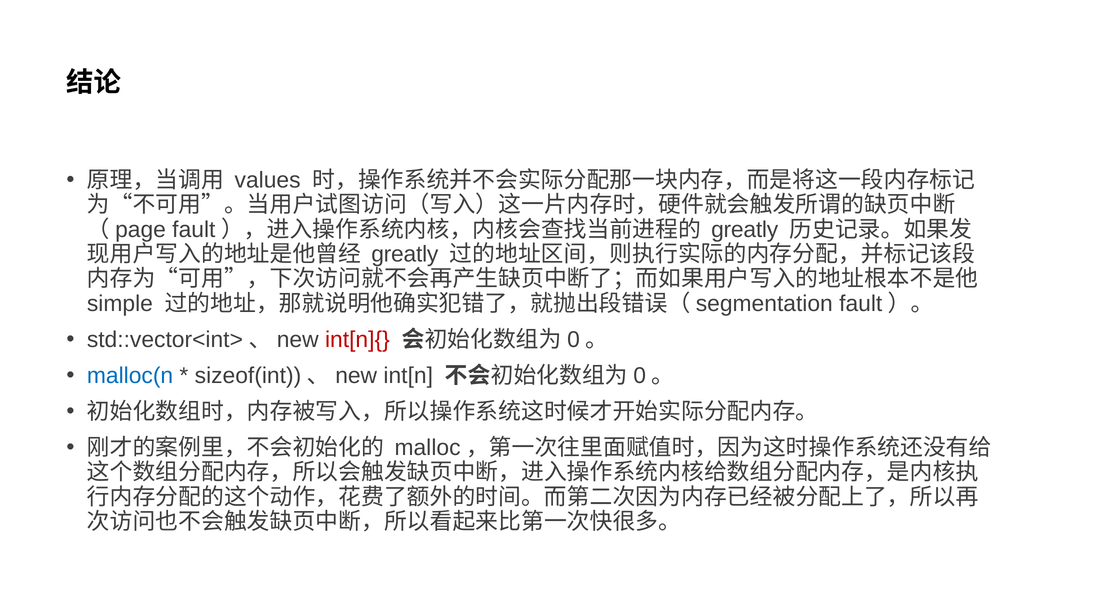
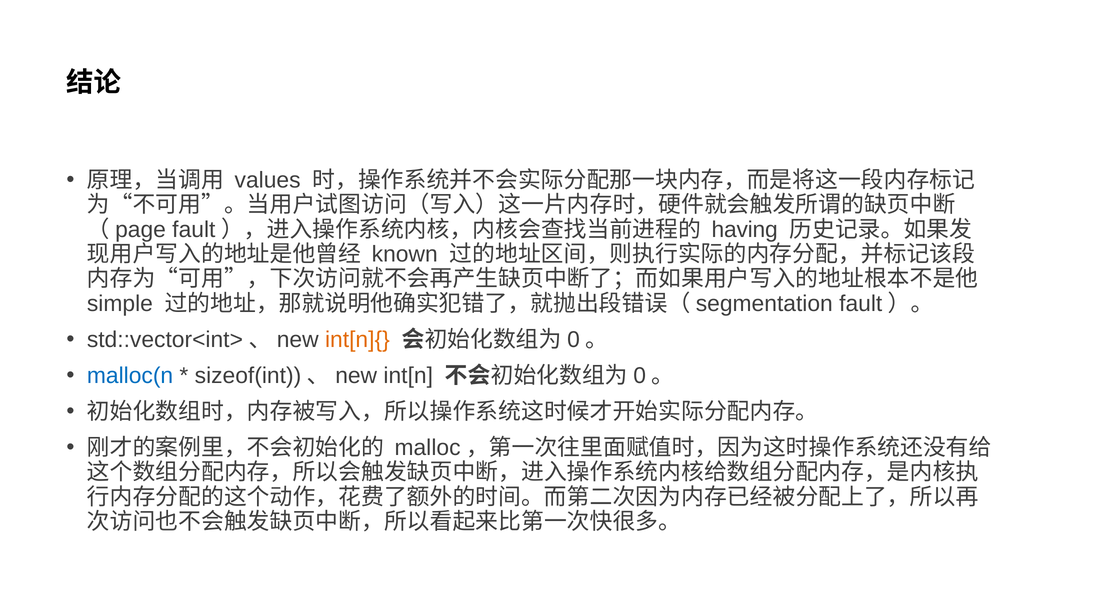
greatly: greatly -> having (745, 230)
greatly: greatly -> known (405, 254)
int[n]{ colour: red -> orange (357, 339)
